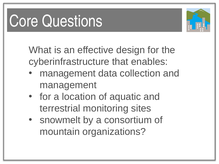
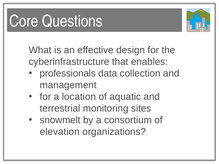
management: management -> professionals (68, 73)
mountain: mountain -> elevation (60, 132)
